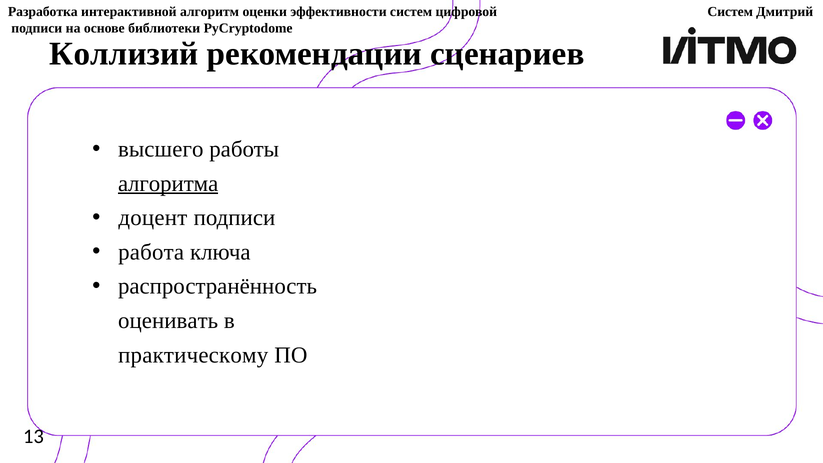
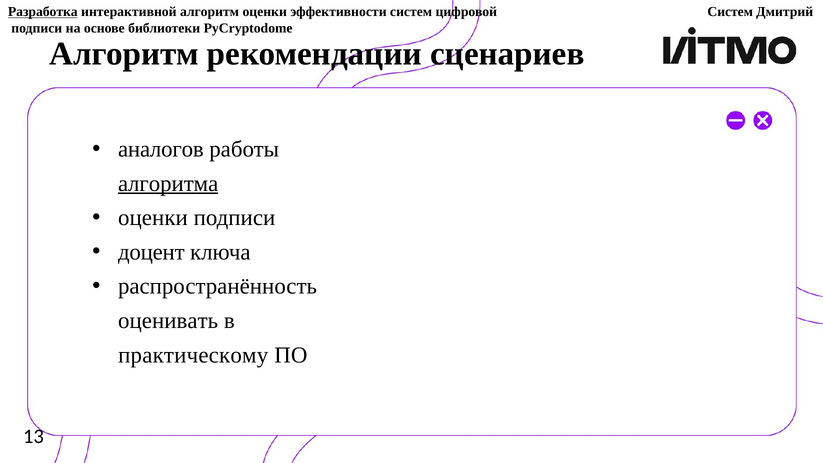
Разработка underline: none -> present (43, 12)
Коллизий: Коллизий -> Алгоритм (124, 54)
высшего: высшего -> аналогов (161, 149)
доцент: доцент -> оценки (153, 218)
работа: работа -> доцент (151, 252)
